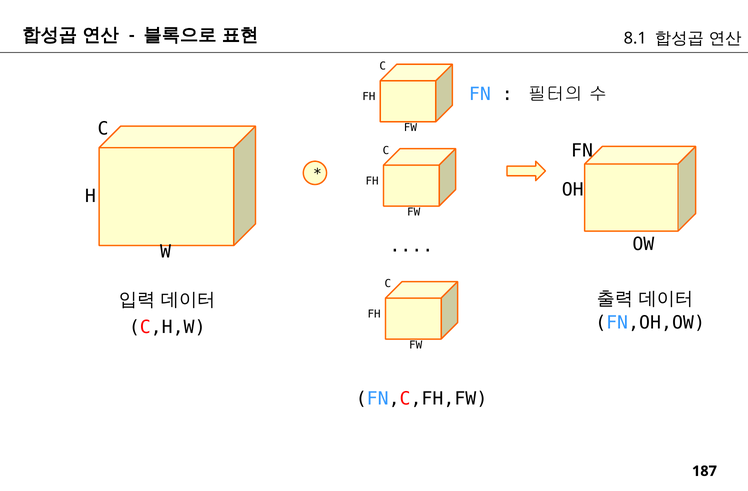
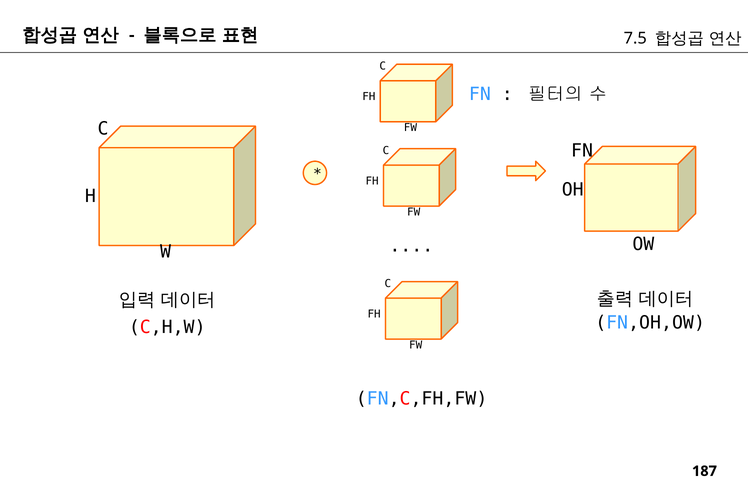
8.1: 8.1 -> 7.5 (635, 38)
